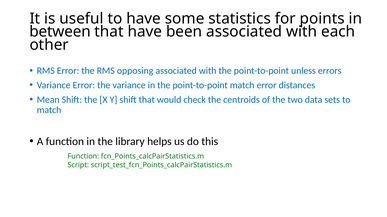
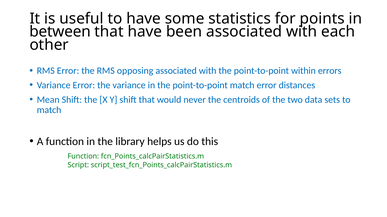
unless: unless -> within (303, 71)
check: check -> never (195, 100)
